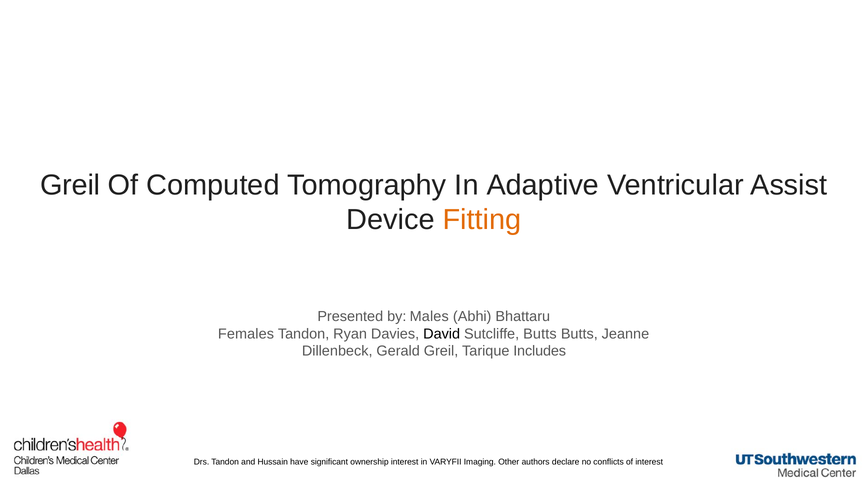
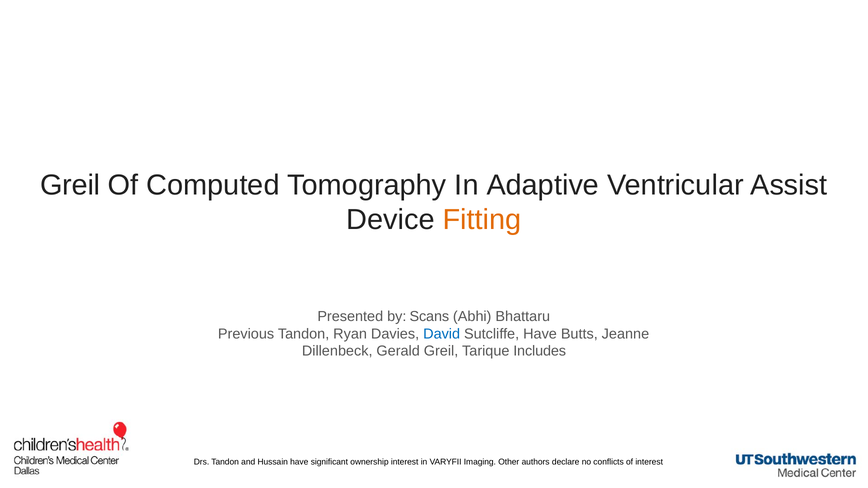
Males: Males -> Scans (429, 317)
Females: Females -> Previous (246, 334)
David colour: black -> blue (442, 334)
Sutcliffe Butts: Butts -> Have (540, 334)
